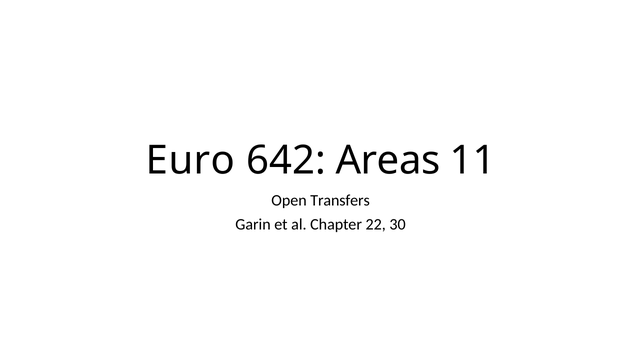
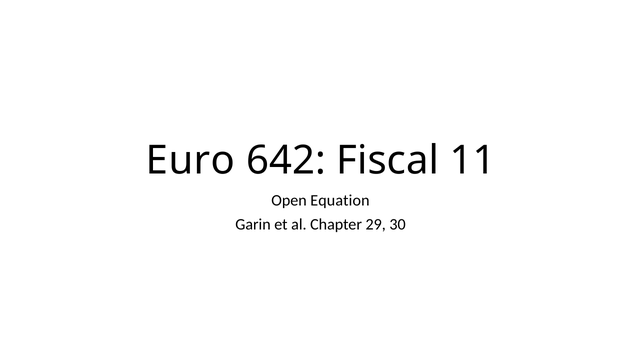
Areas: Areas -> Fiscal (388, 160)
Transfers: Transfers -> Equation (340, 200)
22: 22 -> 29 (376, 224)
